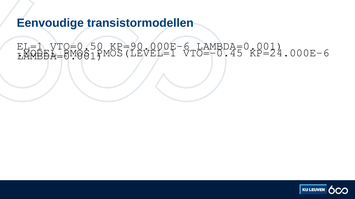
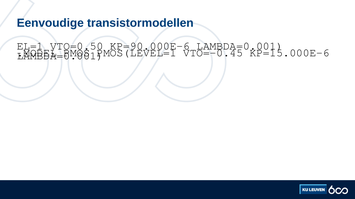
KP=24.000E-6: KP=24.000E-6 -> KP=15.000E-6 (290, 53)
